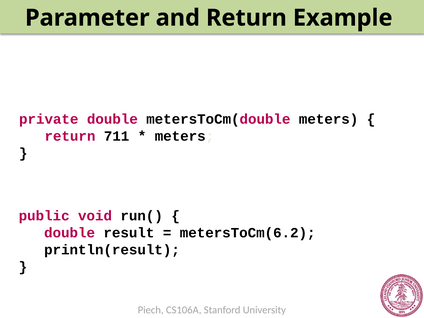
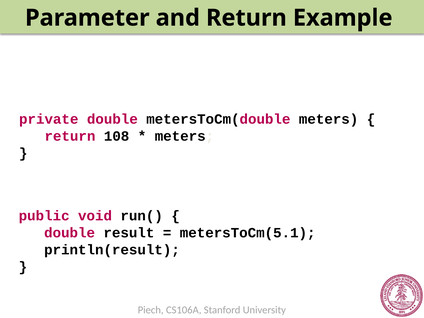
711: 711 -> 108 (117, 136)
metersToCm(6.2: metersToCm(6.2 -> metersToCm(5.1 (248, 233)
